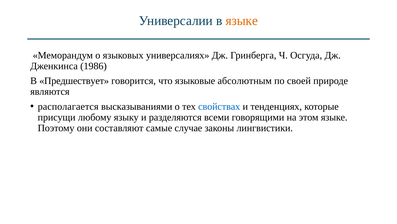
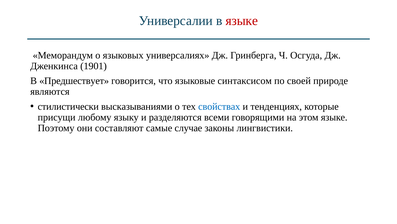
языке colour: orange -> red (242, 21)
1986: 1986 -> 1901 (94, 66)
абсолютным: абсолютным -> синтаксисом (245, 81)
располагается: располагается -> стилистически (68, 106)
